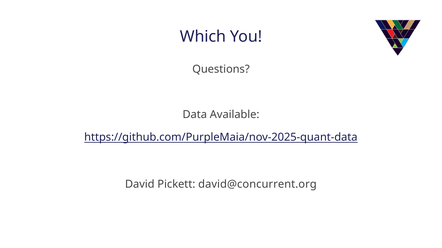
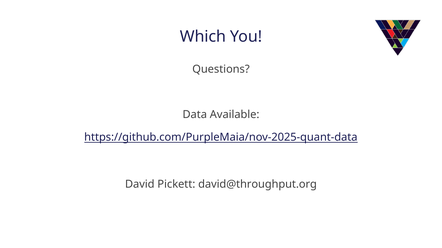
david@concurrent.org: david@concurrent.org -> david@throughput.org (258, 185)
